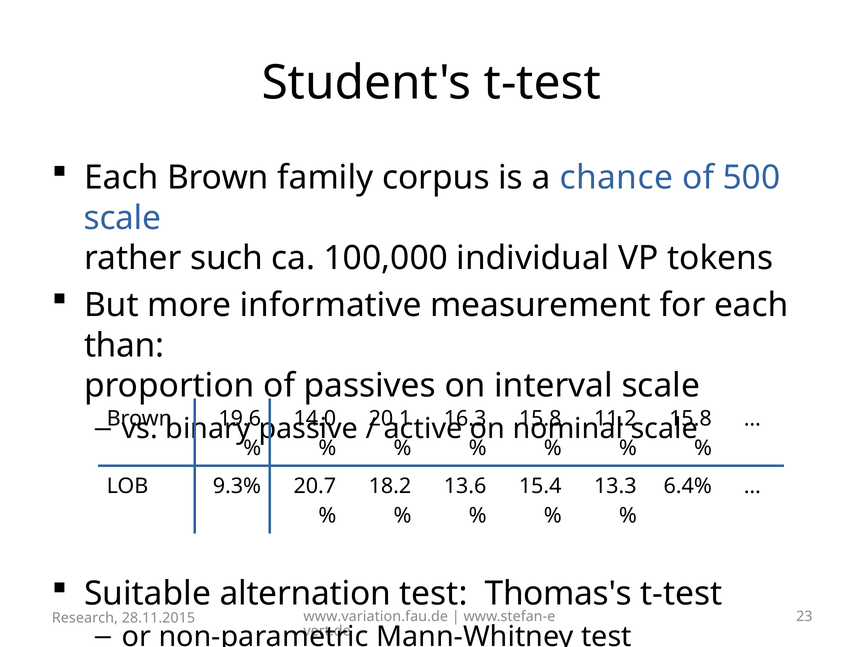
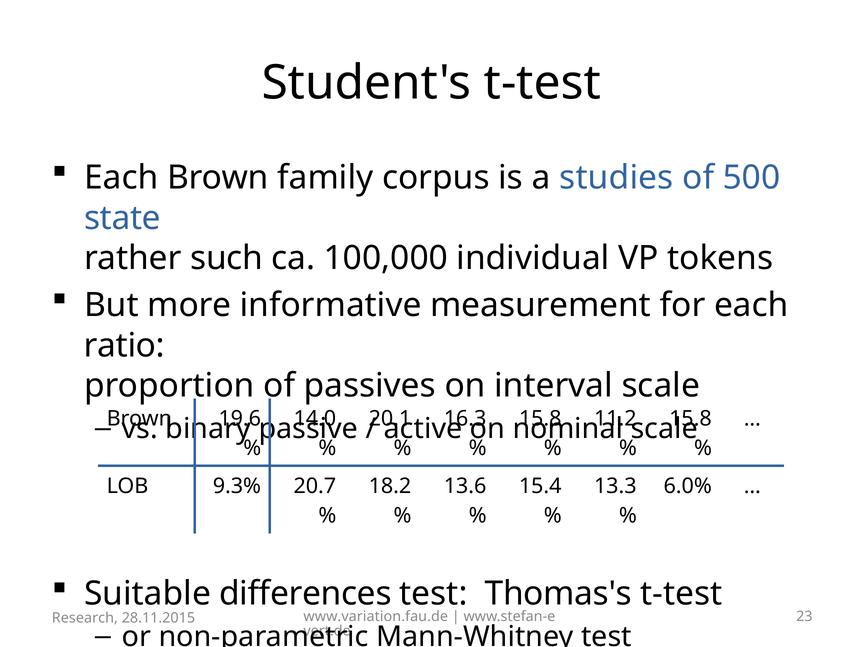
chance: chance -> studies (616, 178)
scale: scale -> state (122, 218)
than: than -> ratio (124, 346)
6.4%: 6.4% -> 6.0% (688, 486)
alternation: alternation -> differences (305, 594)
